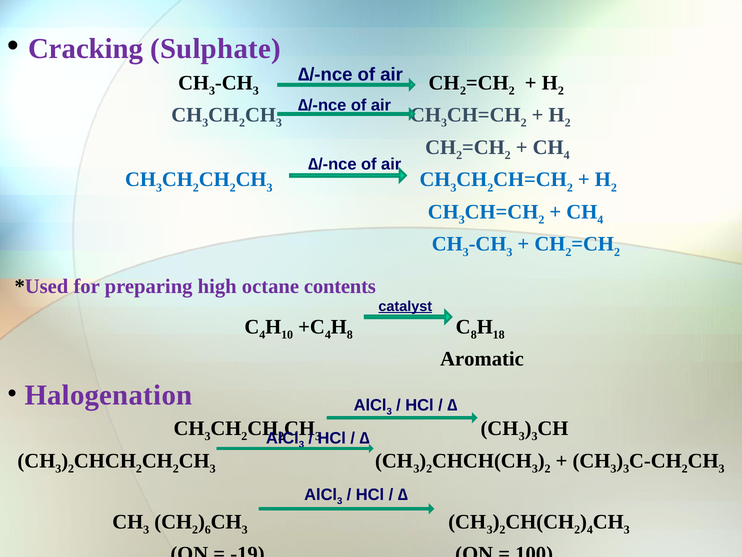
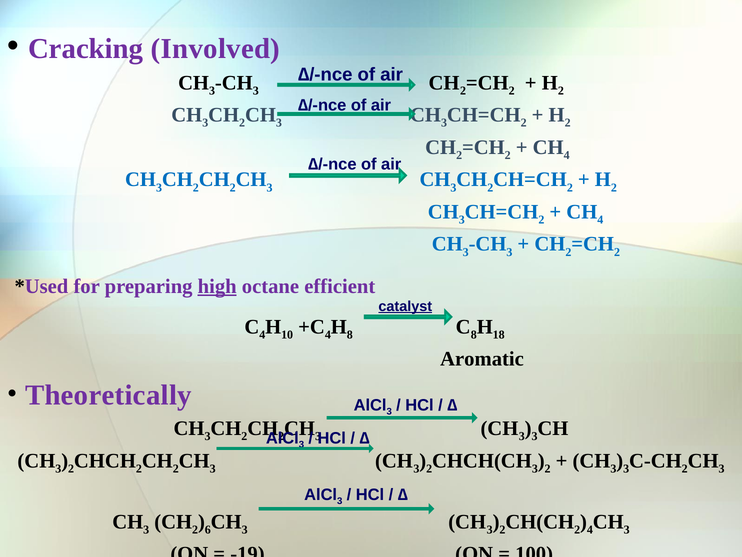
Sulphate: Sulphate -> Involved (215, 49)
high underline: none -> present (217, 286)
contents: contents -> efficient (340, 286)
Halogenation: Halogenation -> Theoretically (108, 395)
